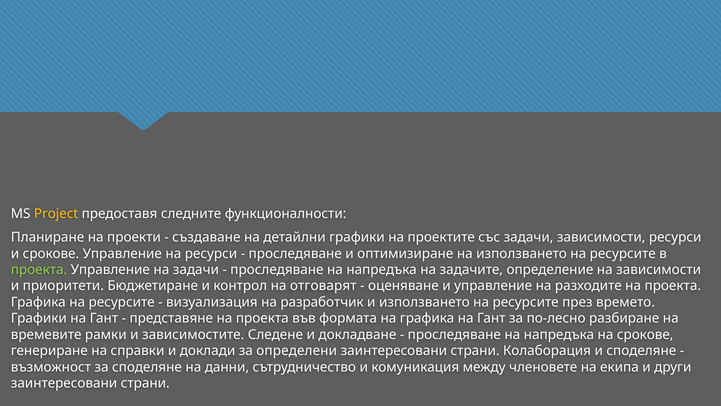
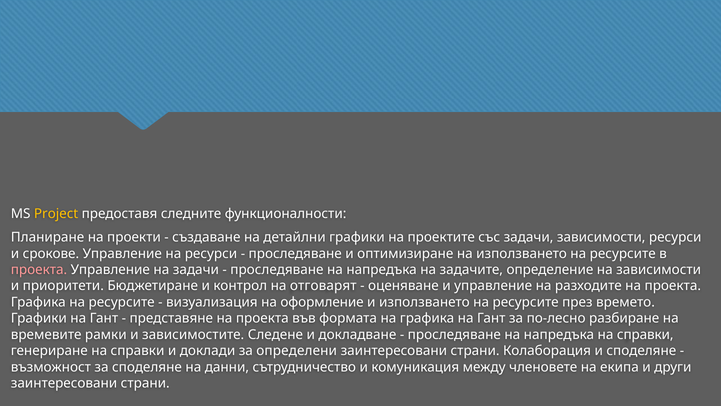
проекта colour: light green -> pink (39, 269)
разработчик: разработчик -> оформление (322, 302)
напредъка на срокове: срокове -> справки (645, 334)
